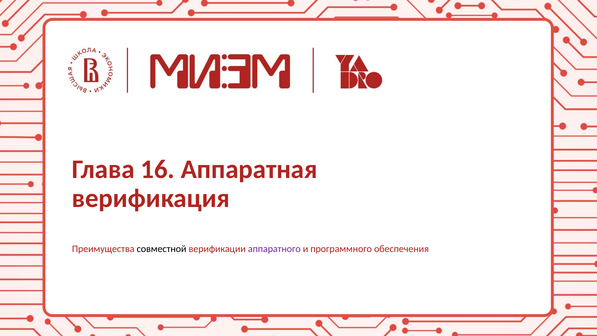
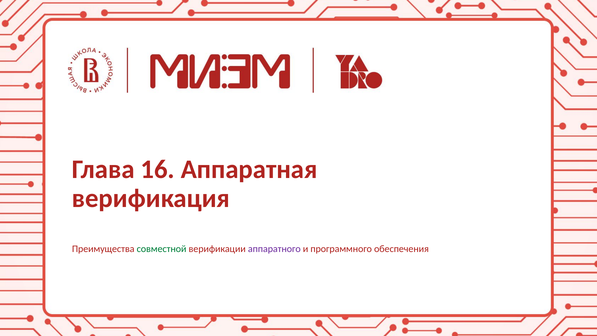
совместной colour: black -> green (162, 249)
